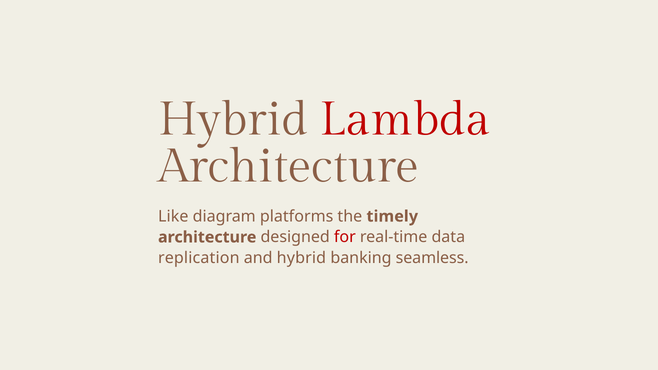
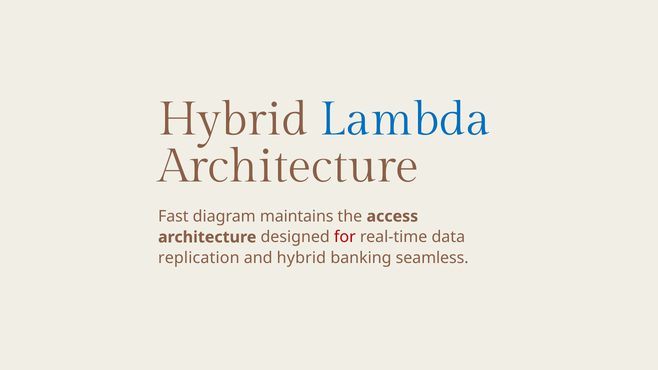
Lambda colour: red -> blue (405, 119)
Like: Like -> Fast (173, 216)
platforms: platforms -> maintains (297, 216)
timely: timely -> access (392, 216)
